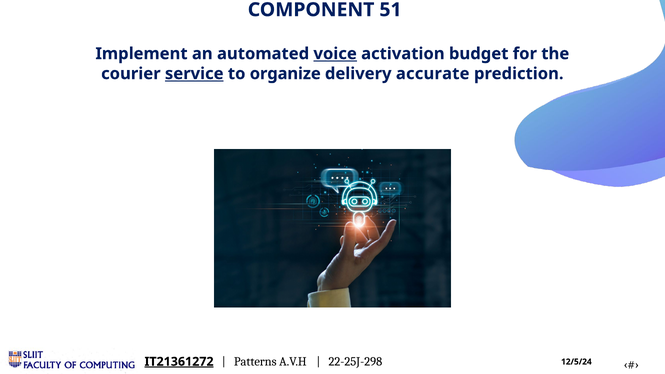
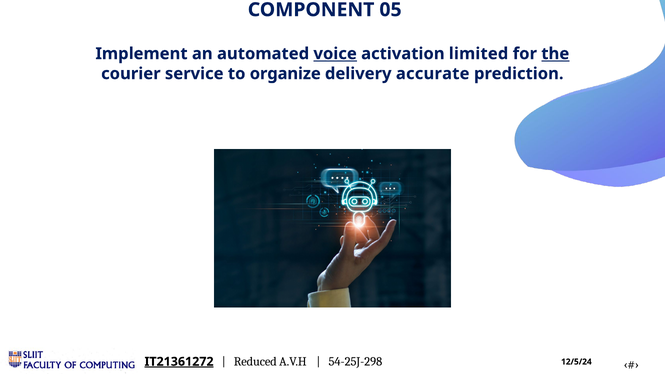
51: 51 -> 05 (391, 10)
budget: budget -> limited (479, 54)
the underline: none -> present (555, 54)
service underline: present -> none (194, 74)
Patterns: Patterns -> Reduced (255, 362)
22-25J-298: 22-25J-298 -> 54-25J-298 (355, 362)
